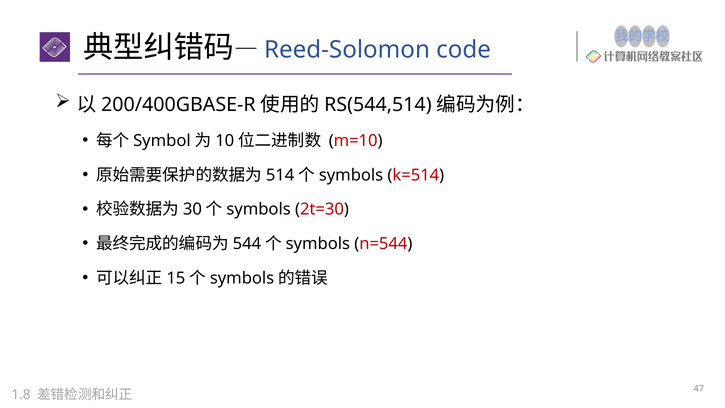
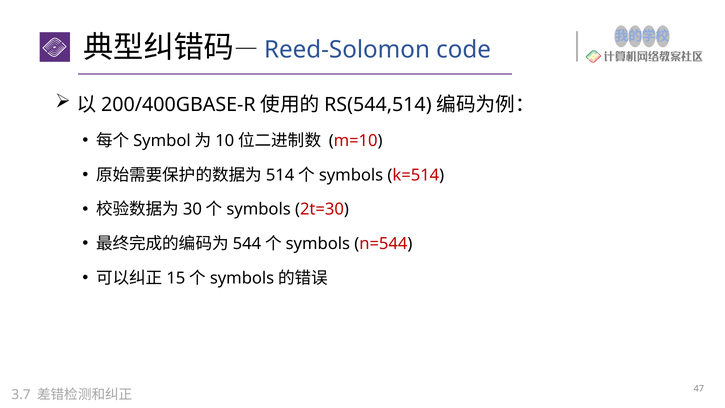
1.8: 1.8 -> 3.7 (21, 394)
